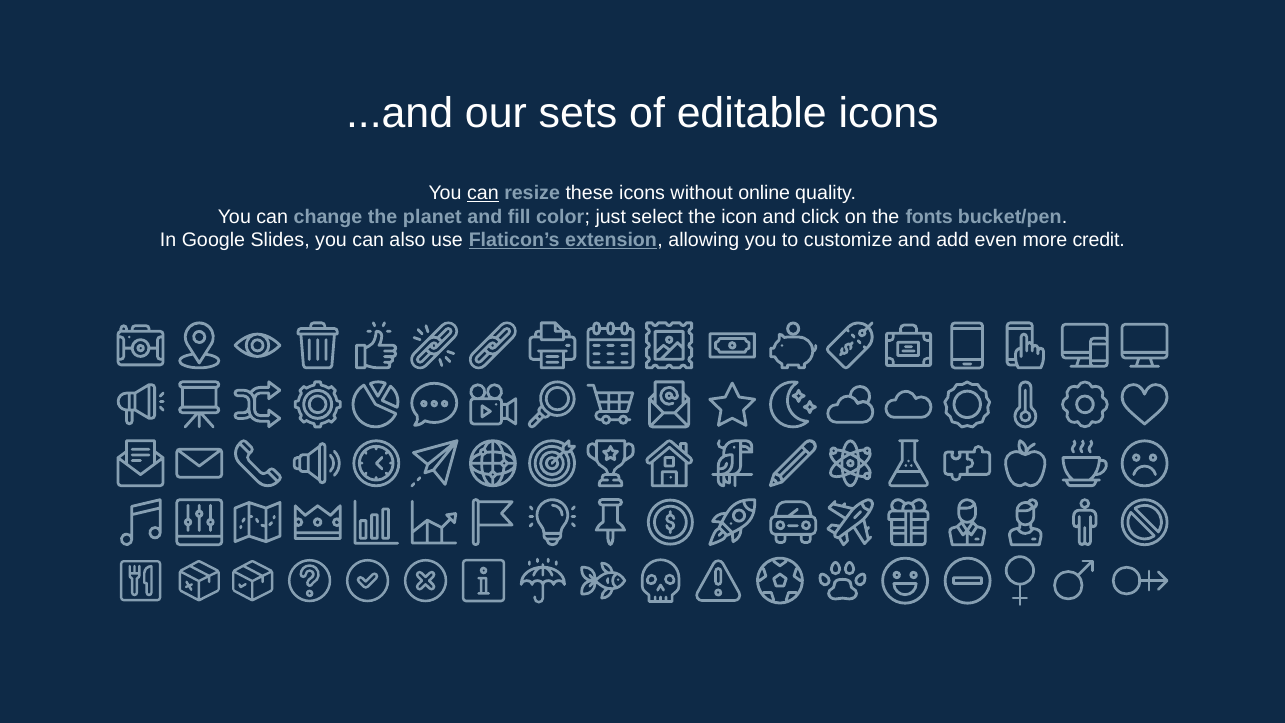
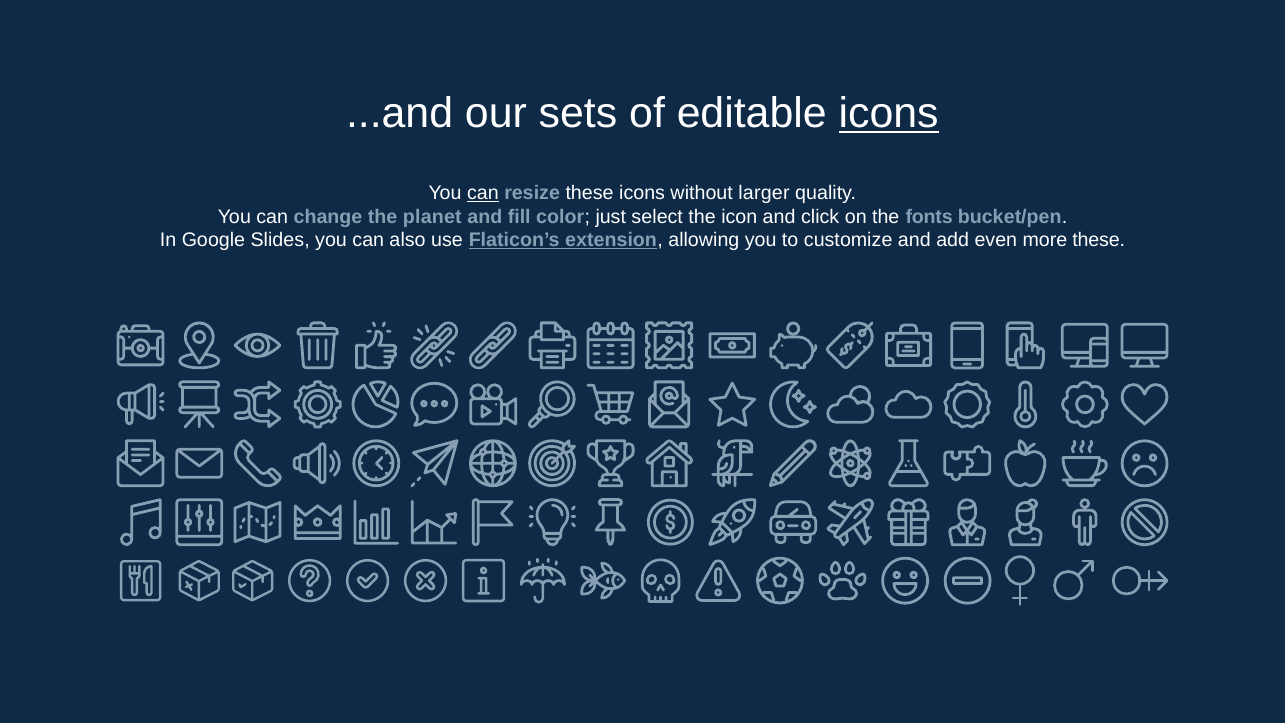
icons underline: none -> present (889, 113)
online: online -> larger (764, 193)
more credit: credit -> these (1099, 240)
